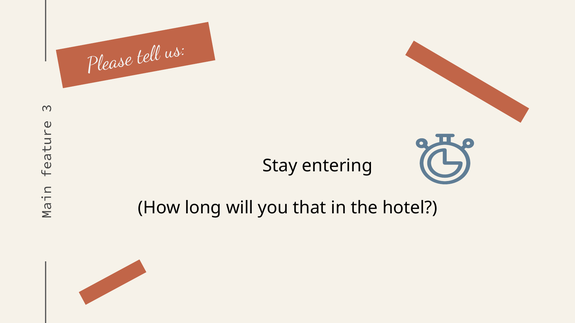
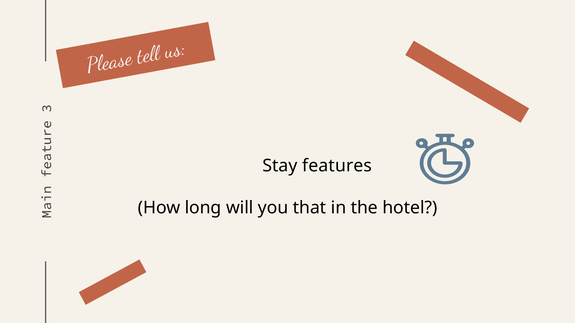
entering: entering -> features (337, 166)
